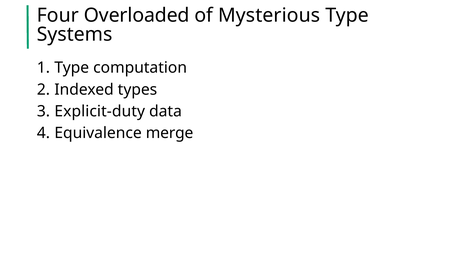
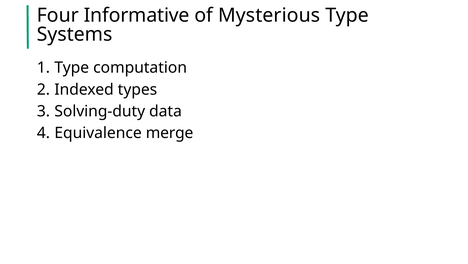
Overloaded: Overloaded -> Informative (137, 15)
Explicit-duty: Explicit-duty -> Solving-duty (100, 111)
